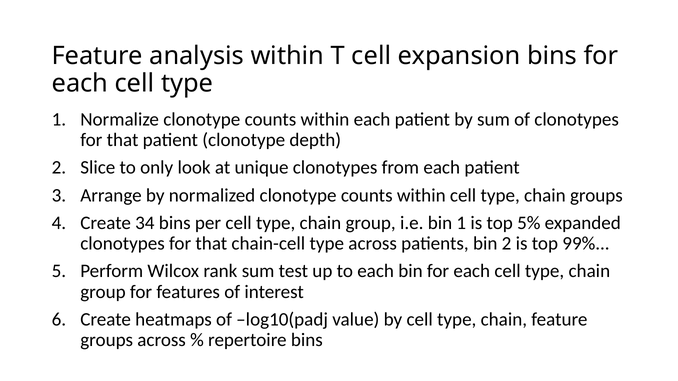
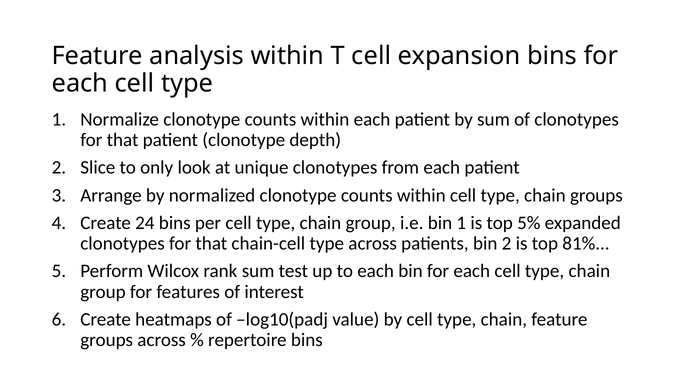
34: 34 -> 24 (145, 223)
99%: 99% -> 81% (586, 244)
